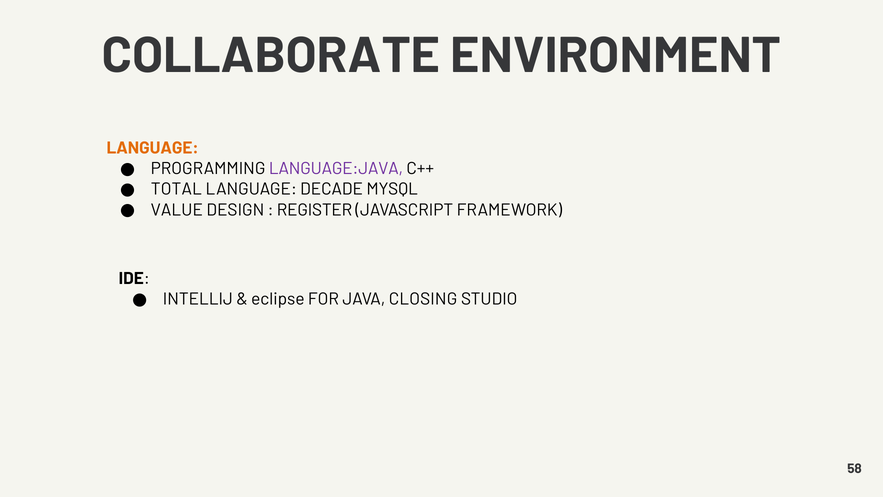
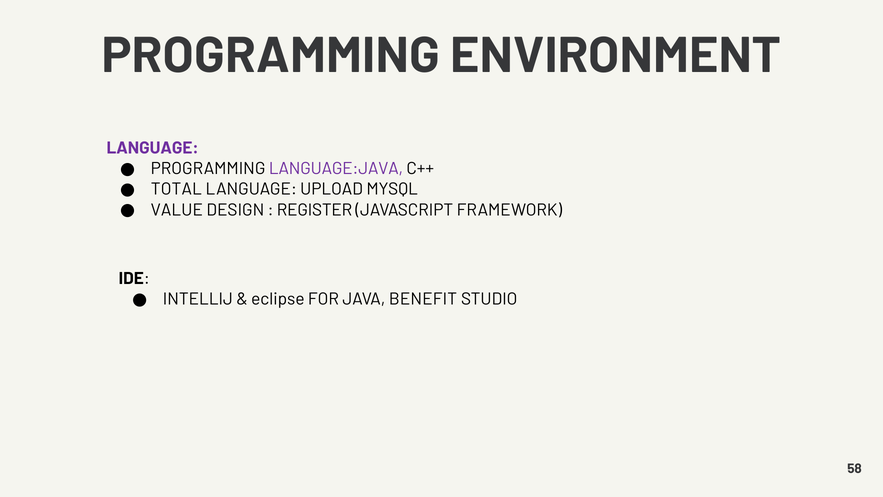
COLLABORATE: COLLABORATE -> PROGRAMMING (271, 56)
LANGUAGE colour: orange -> purple (153, 148)
DECADE: DECADE -> UPLOAD (332, 189)
CLOSING: CLOSING -> BENEFIT (423, 299)
